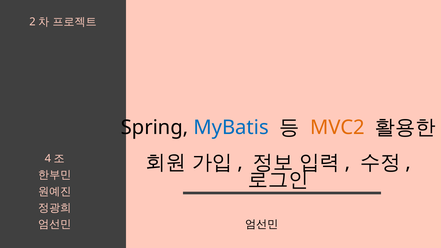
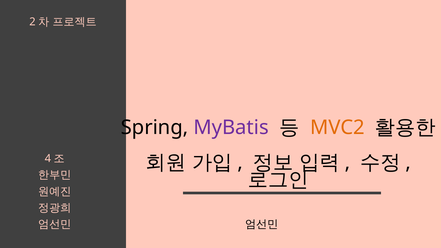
MyBatis colour: blue -> purple (231, 128)
